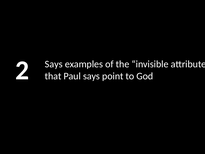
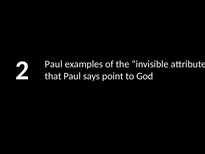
Says: Says -> Paul (54, 64)
